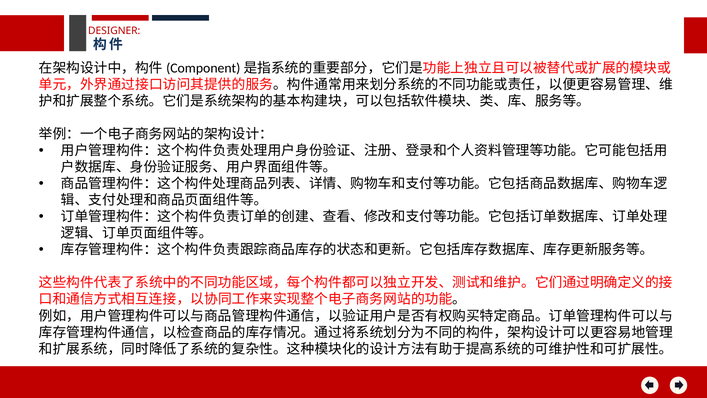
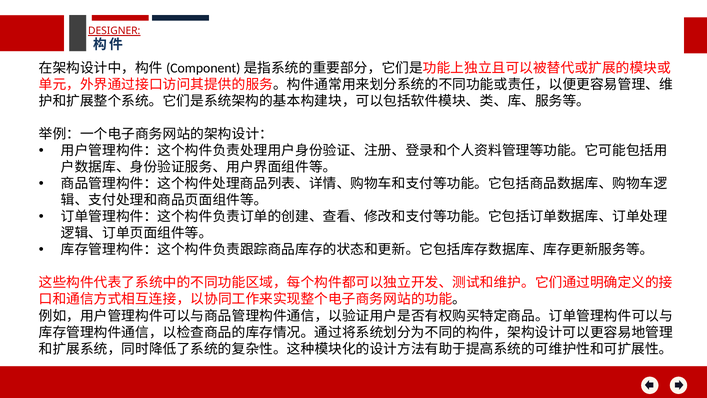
DESIGNER underline: none -> present (114, 31)
